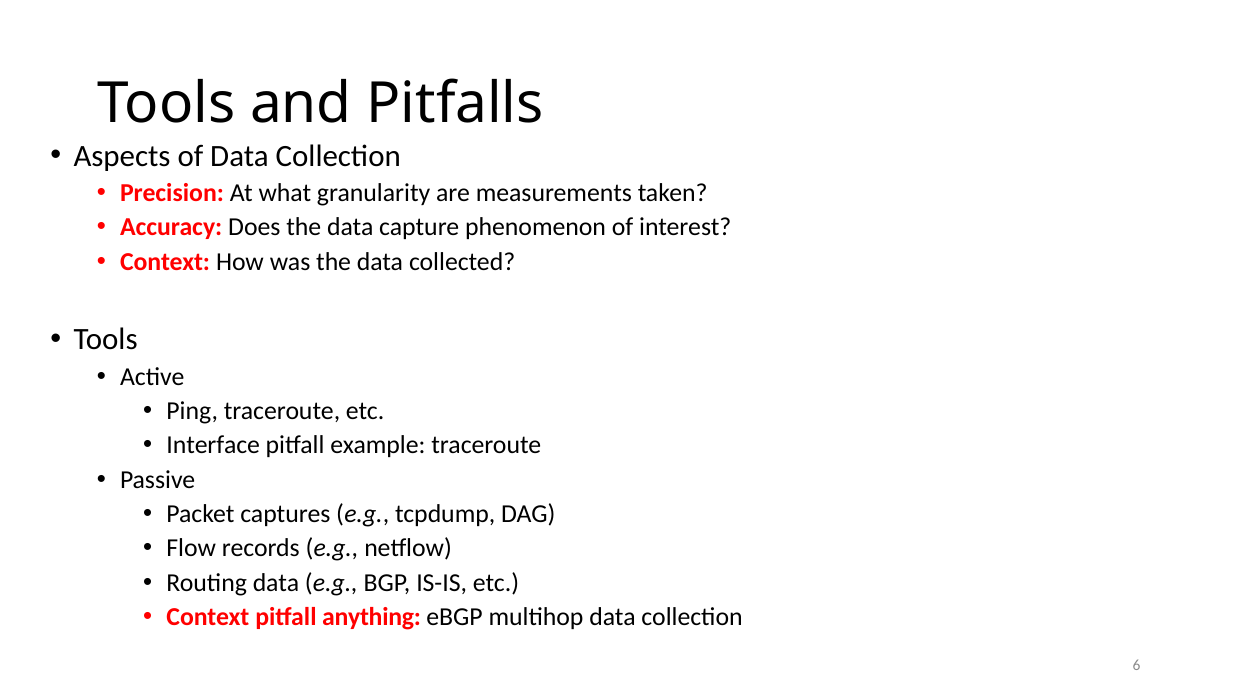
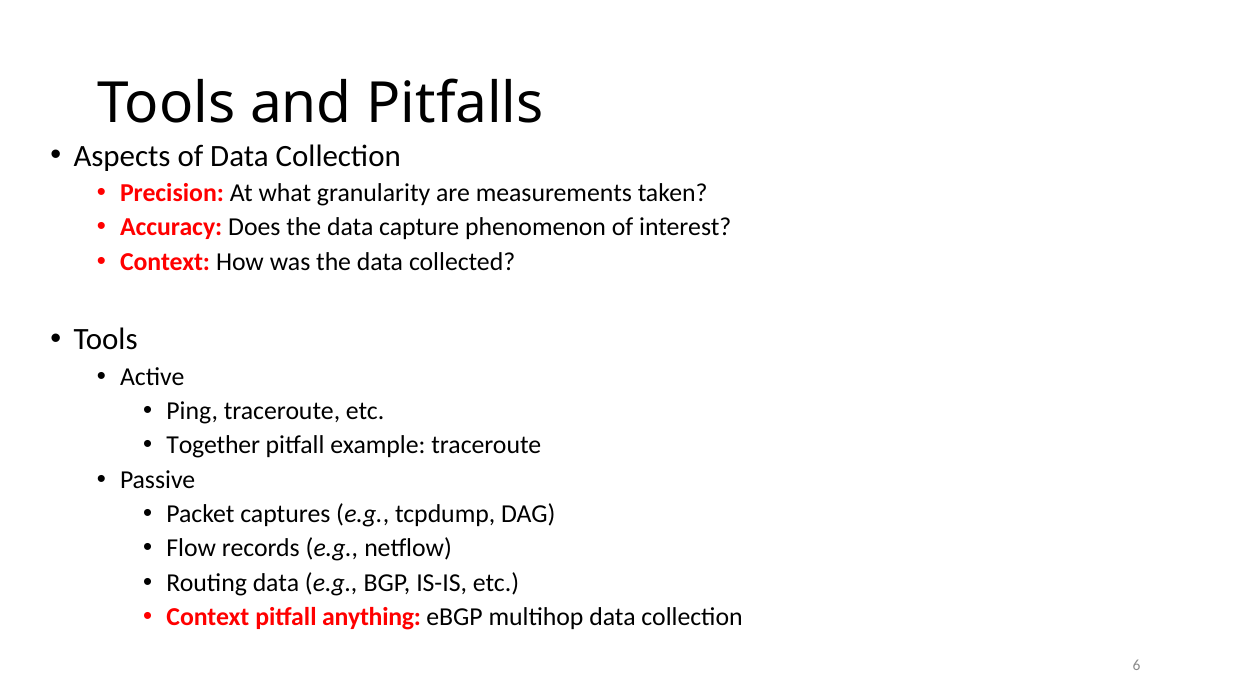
Interface: Interface -> Together (213, 445)
